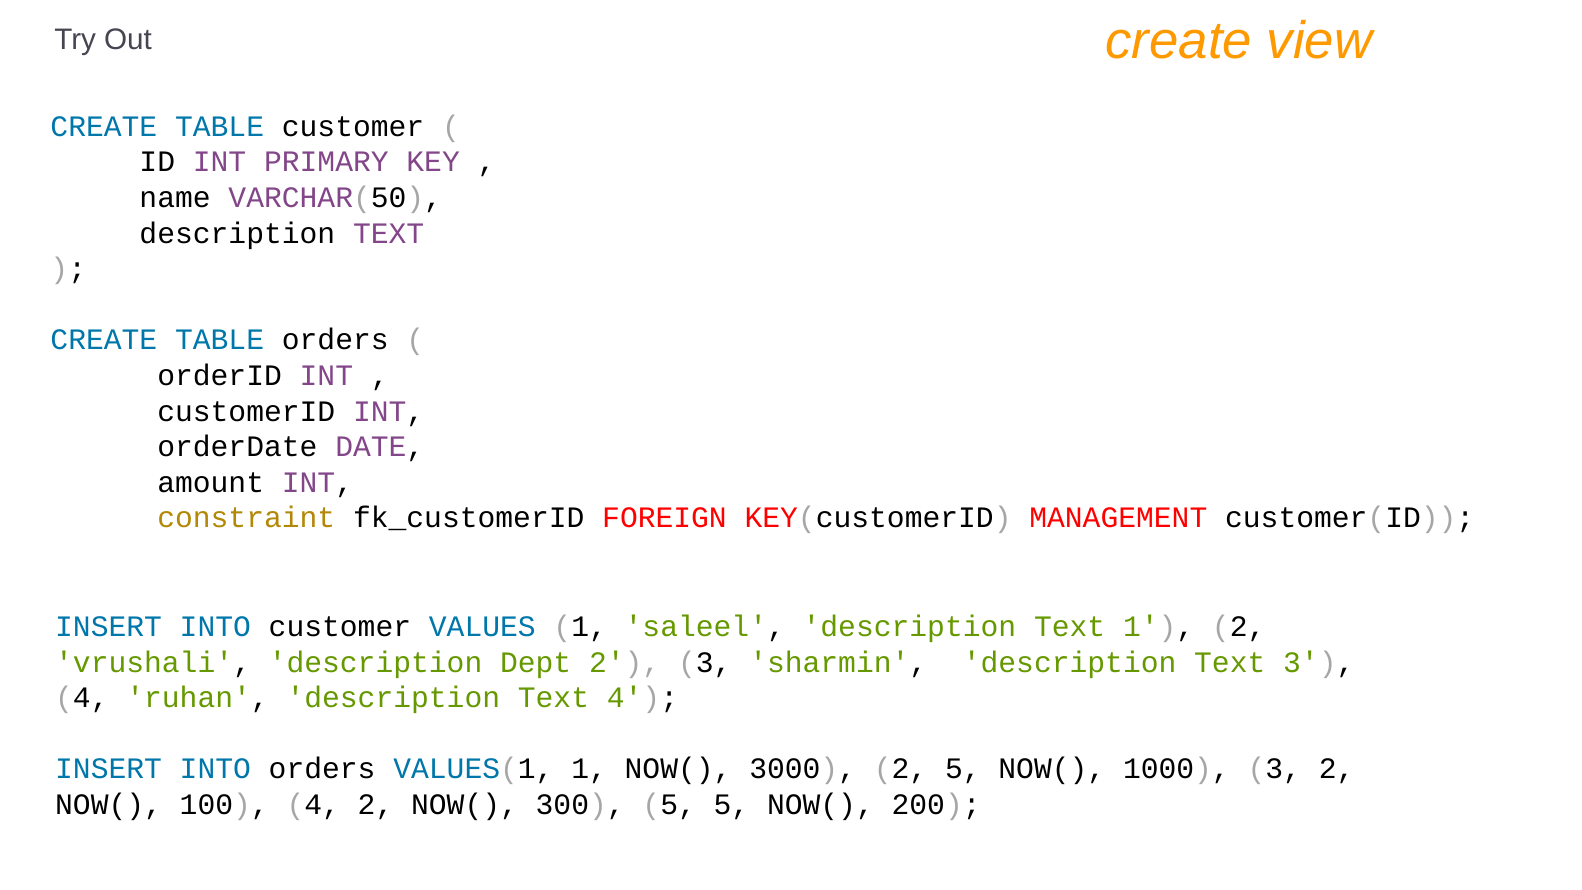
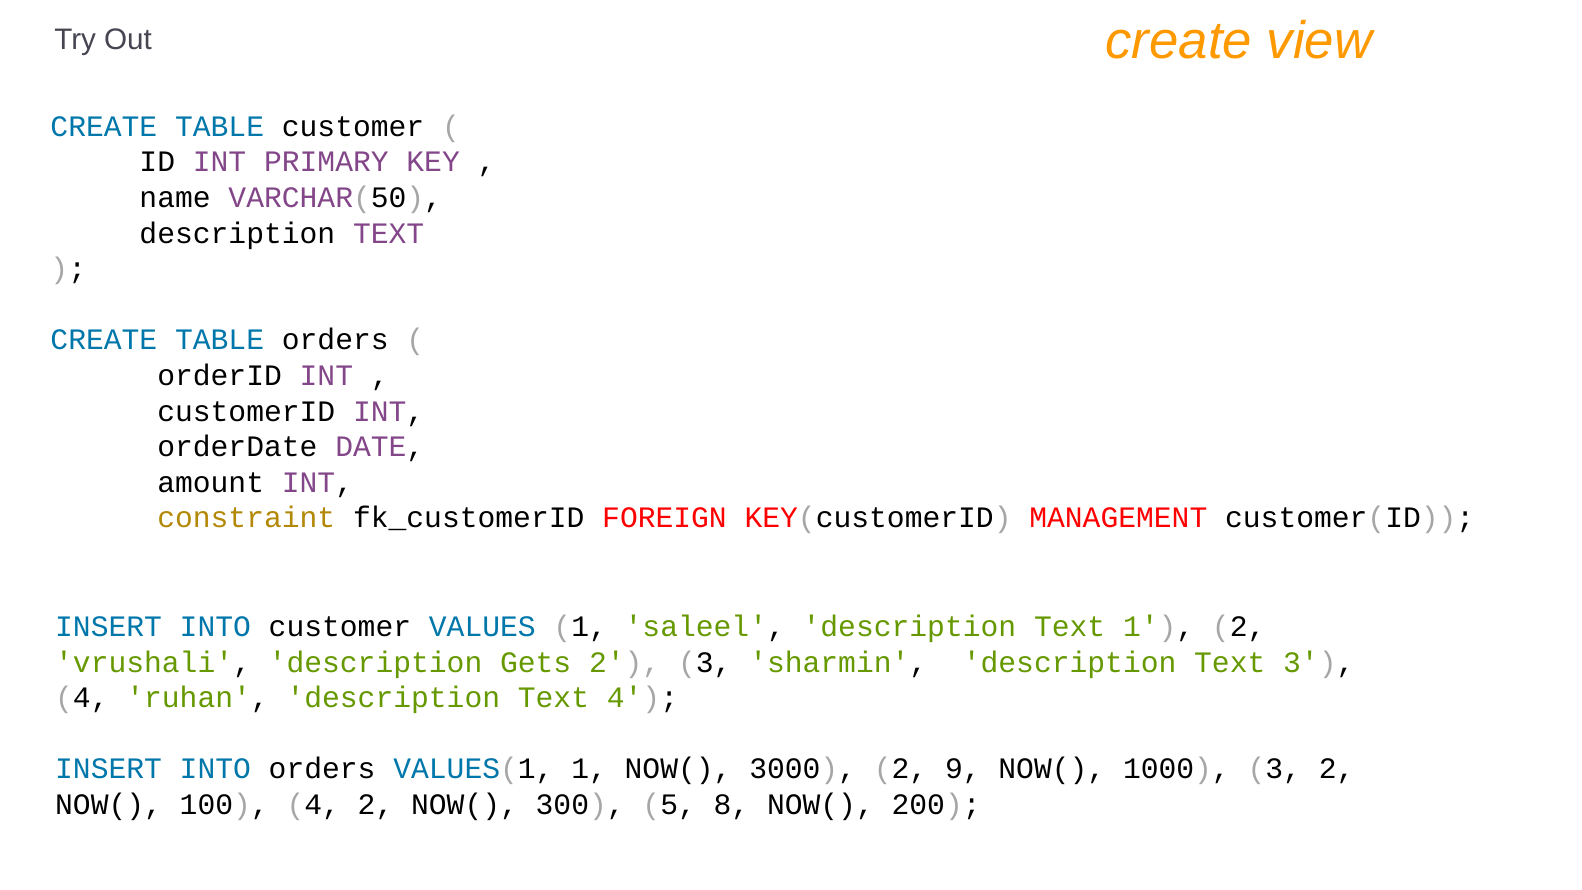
Dept: Dept -> Gets (536, 662)
2 5: 5 -> 9 (963, 769)
5 5: 5 -> 8 (731, 804)
